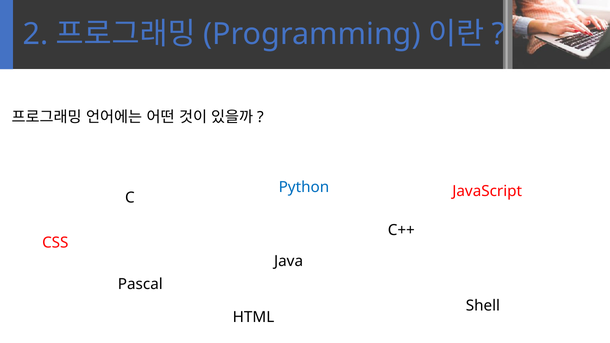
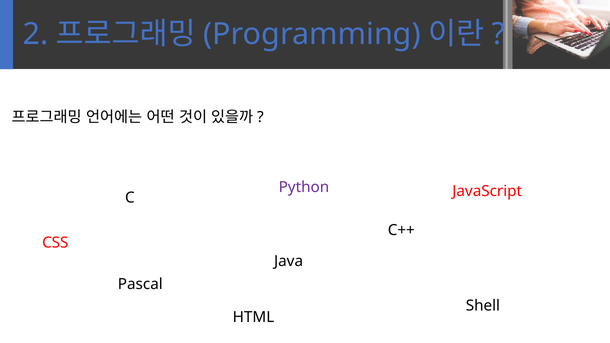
Python colour: blue -> purple (304, 187)
